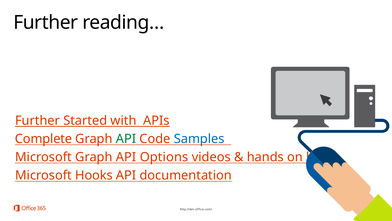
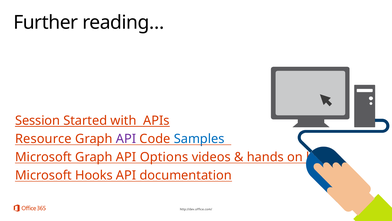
Further: Further -> Session (38, 120)
Complete: Complete -> Resource (43, 139)
API colour: green -> purple (126, 139)
